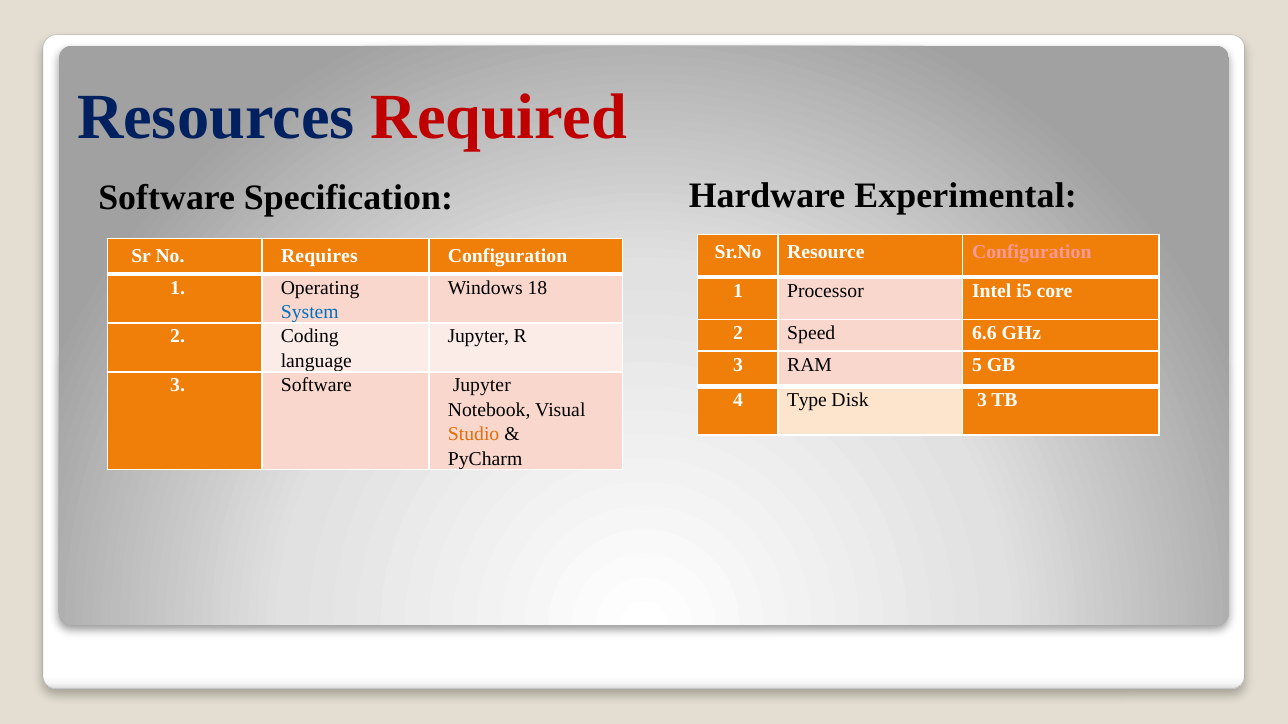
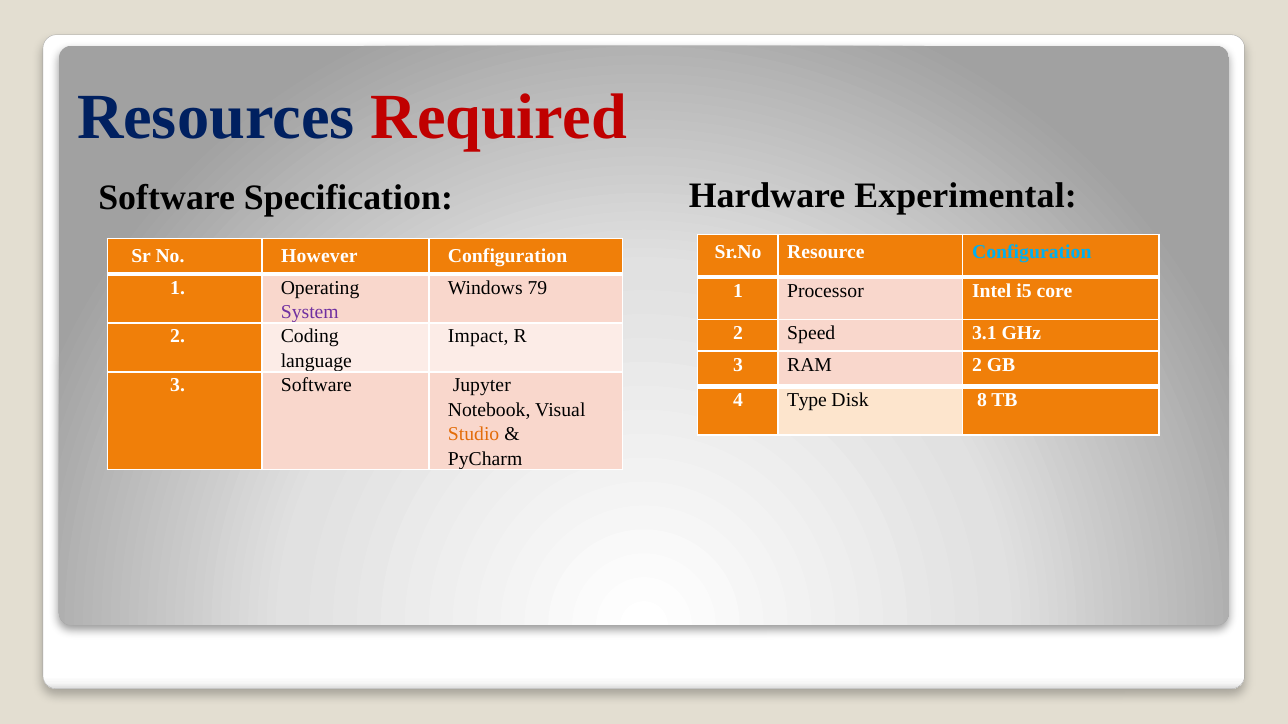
Configuration colour: pink -> light blue (1032, 252)
Requires: Requires -> However (319, 257)
18: 18 -> 79 (537, 288)
System colour: blue -> purple (310, 312)
6.6: 6.6 -> 3.1 (984, 333)
Jupyter: Jupyter -> Impact (478, 337)
RAM 5: 5 -> 2 (977, 365)
Disk 3: 3 -> 8 (982, 401)
